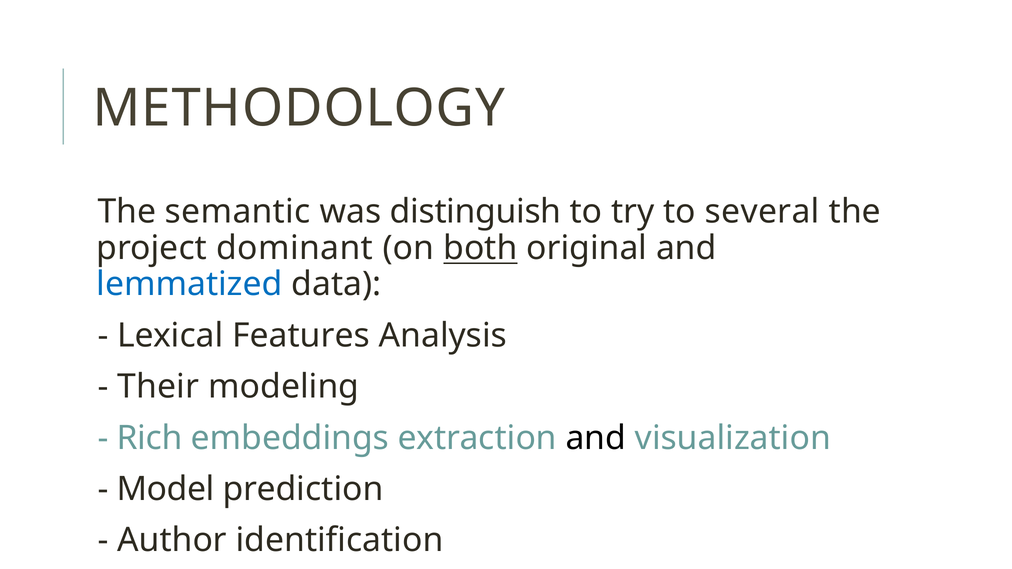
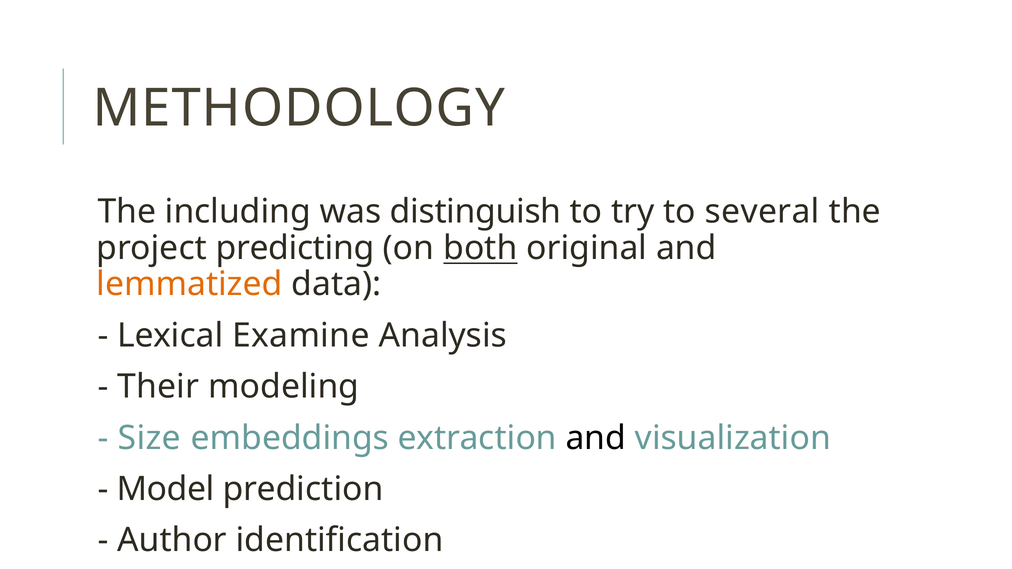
semantic: semantic -> including (238, 212)
dominant: dominant -> predicting (295, 248)
lemmatized colour: blue -> orange (189, 284)
Features: Features -> Examine (301, 336)
Rich: Rich -> Size (149, 438)
